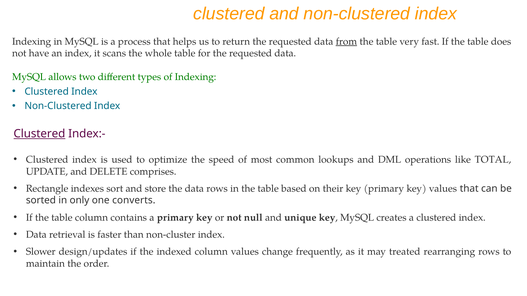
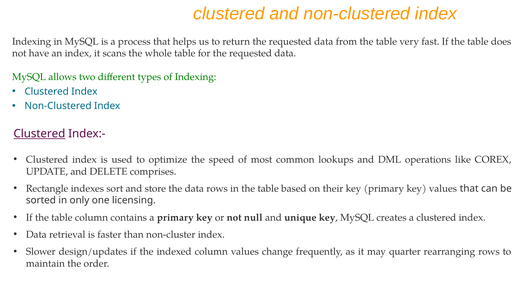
from underline: present -> none (346, 42)
TOTAL: TOTAL -> COREX (493, 160)
converts: converts -> licensing (134, 201)
treated: treated -> quarter (405, 252)
